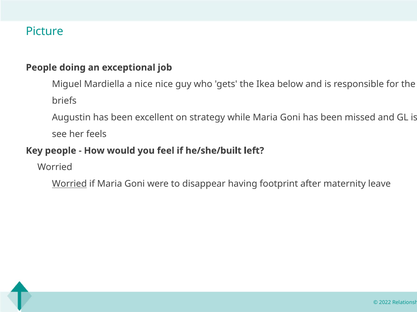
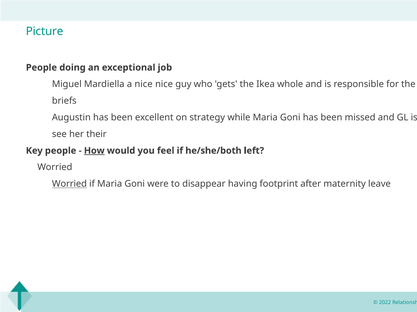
below: below -> whole (290, 84)
feels: feels -> their (96, 134)
How underline: none -> present (94, 151)
he/she/built: he/she/built -> he/she/both (213, 151)
